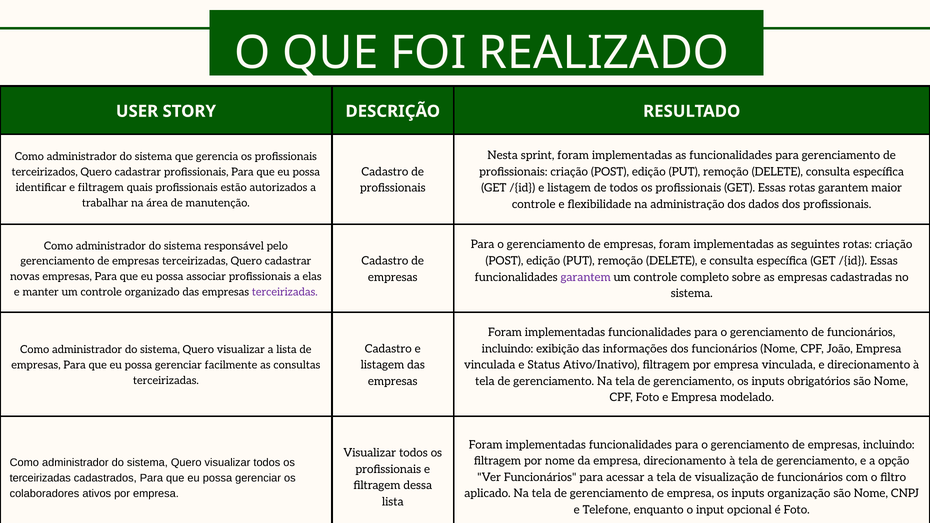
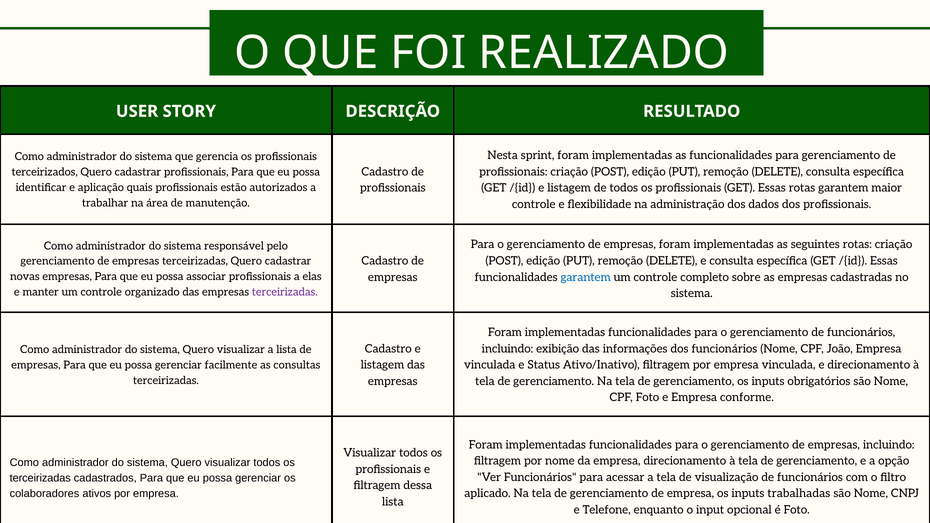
identificar e filtragem: filtragem -> aplicação (101, 188)
garantem colour: purple -> blue (586, 277)
modelado: modelado -> conforme (747, 398)
organização: organização -> trabalhadas (799, 494)
